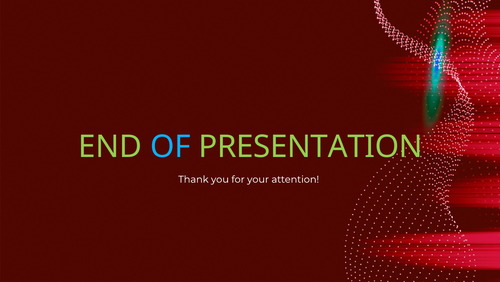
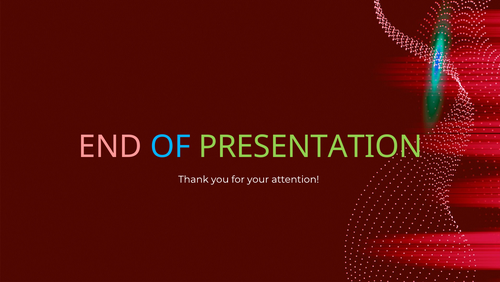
END colour: light green -> pink (110, 147)
